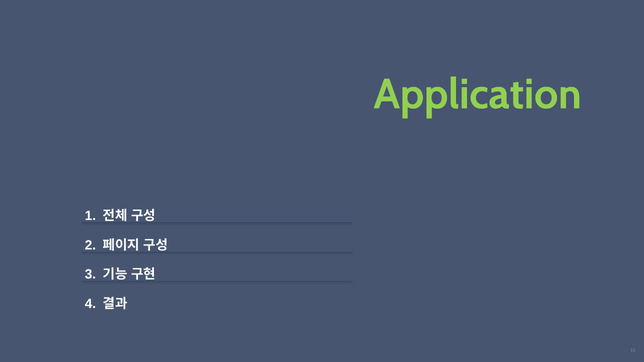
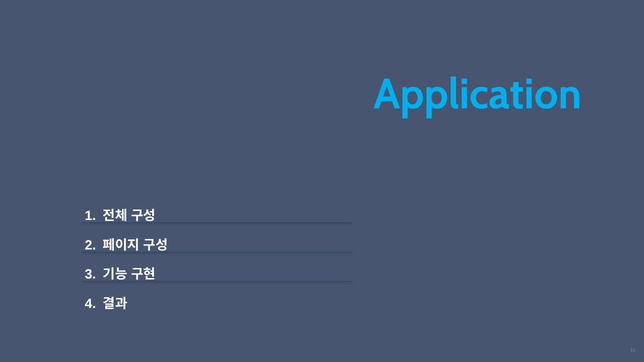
Application colour: light green -> light blue (478, 94)
